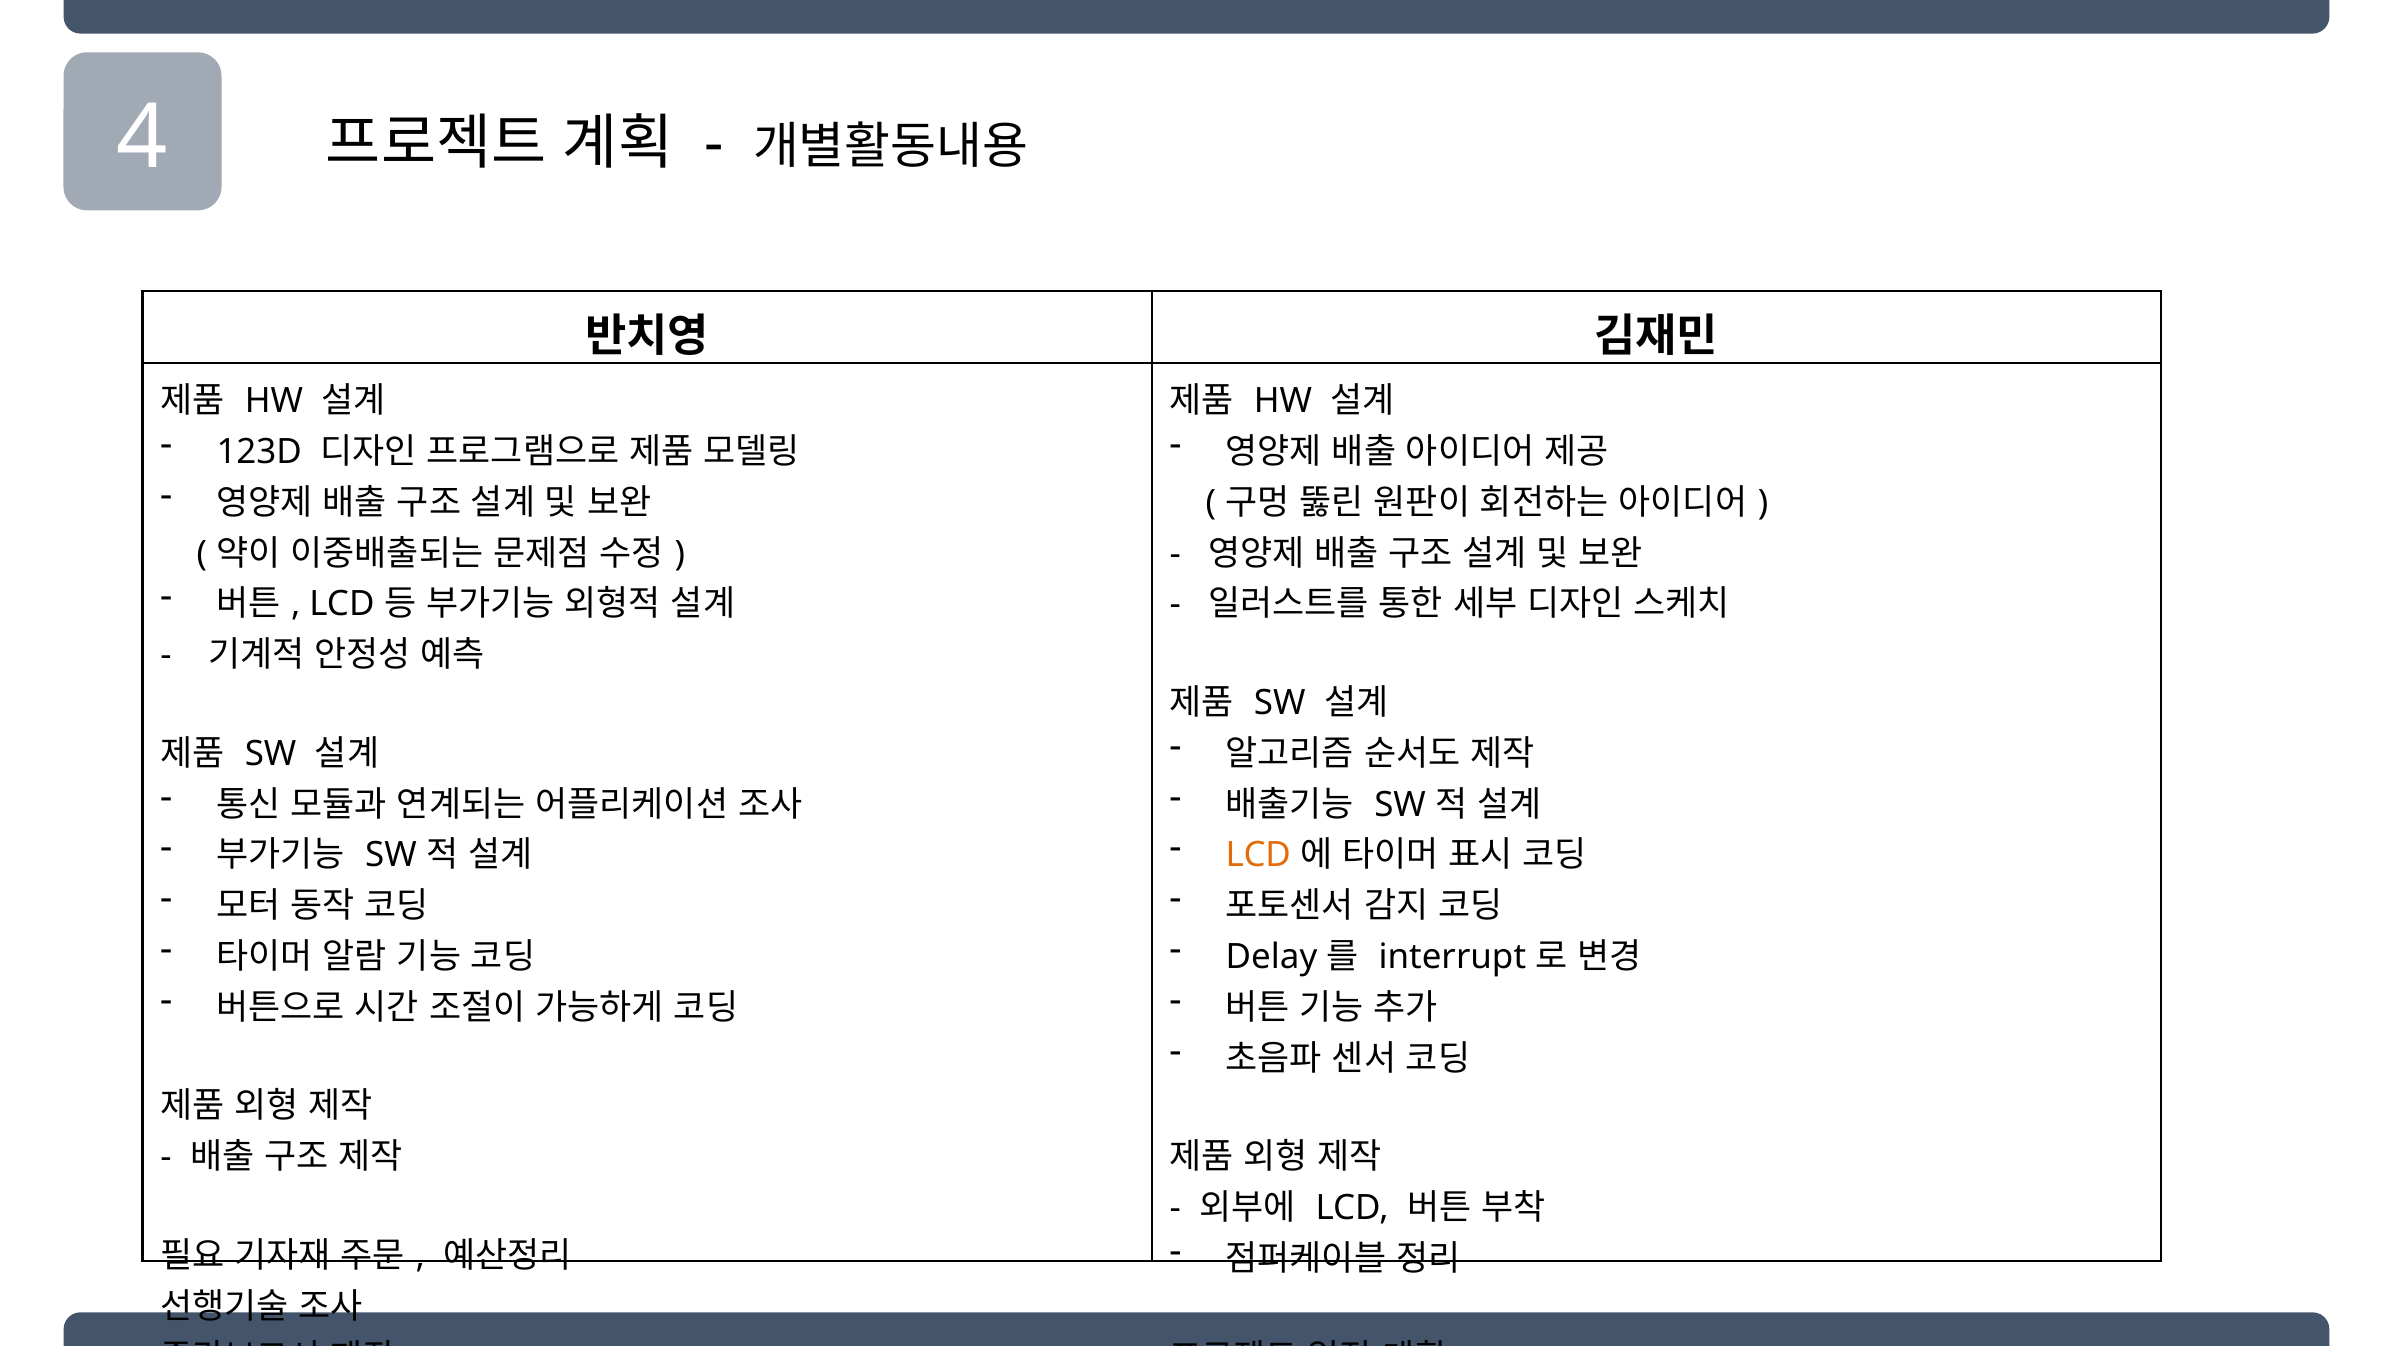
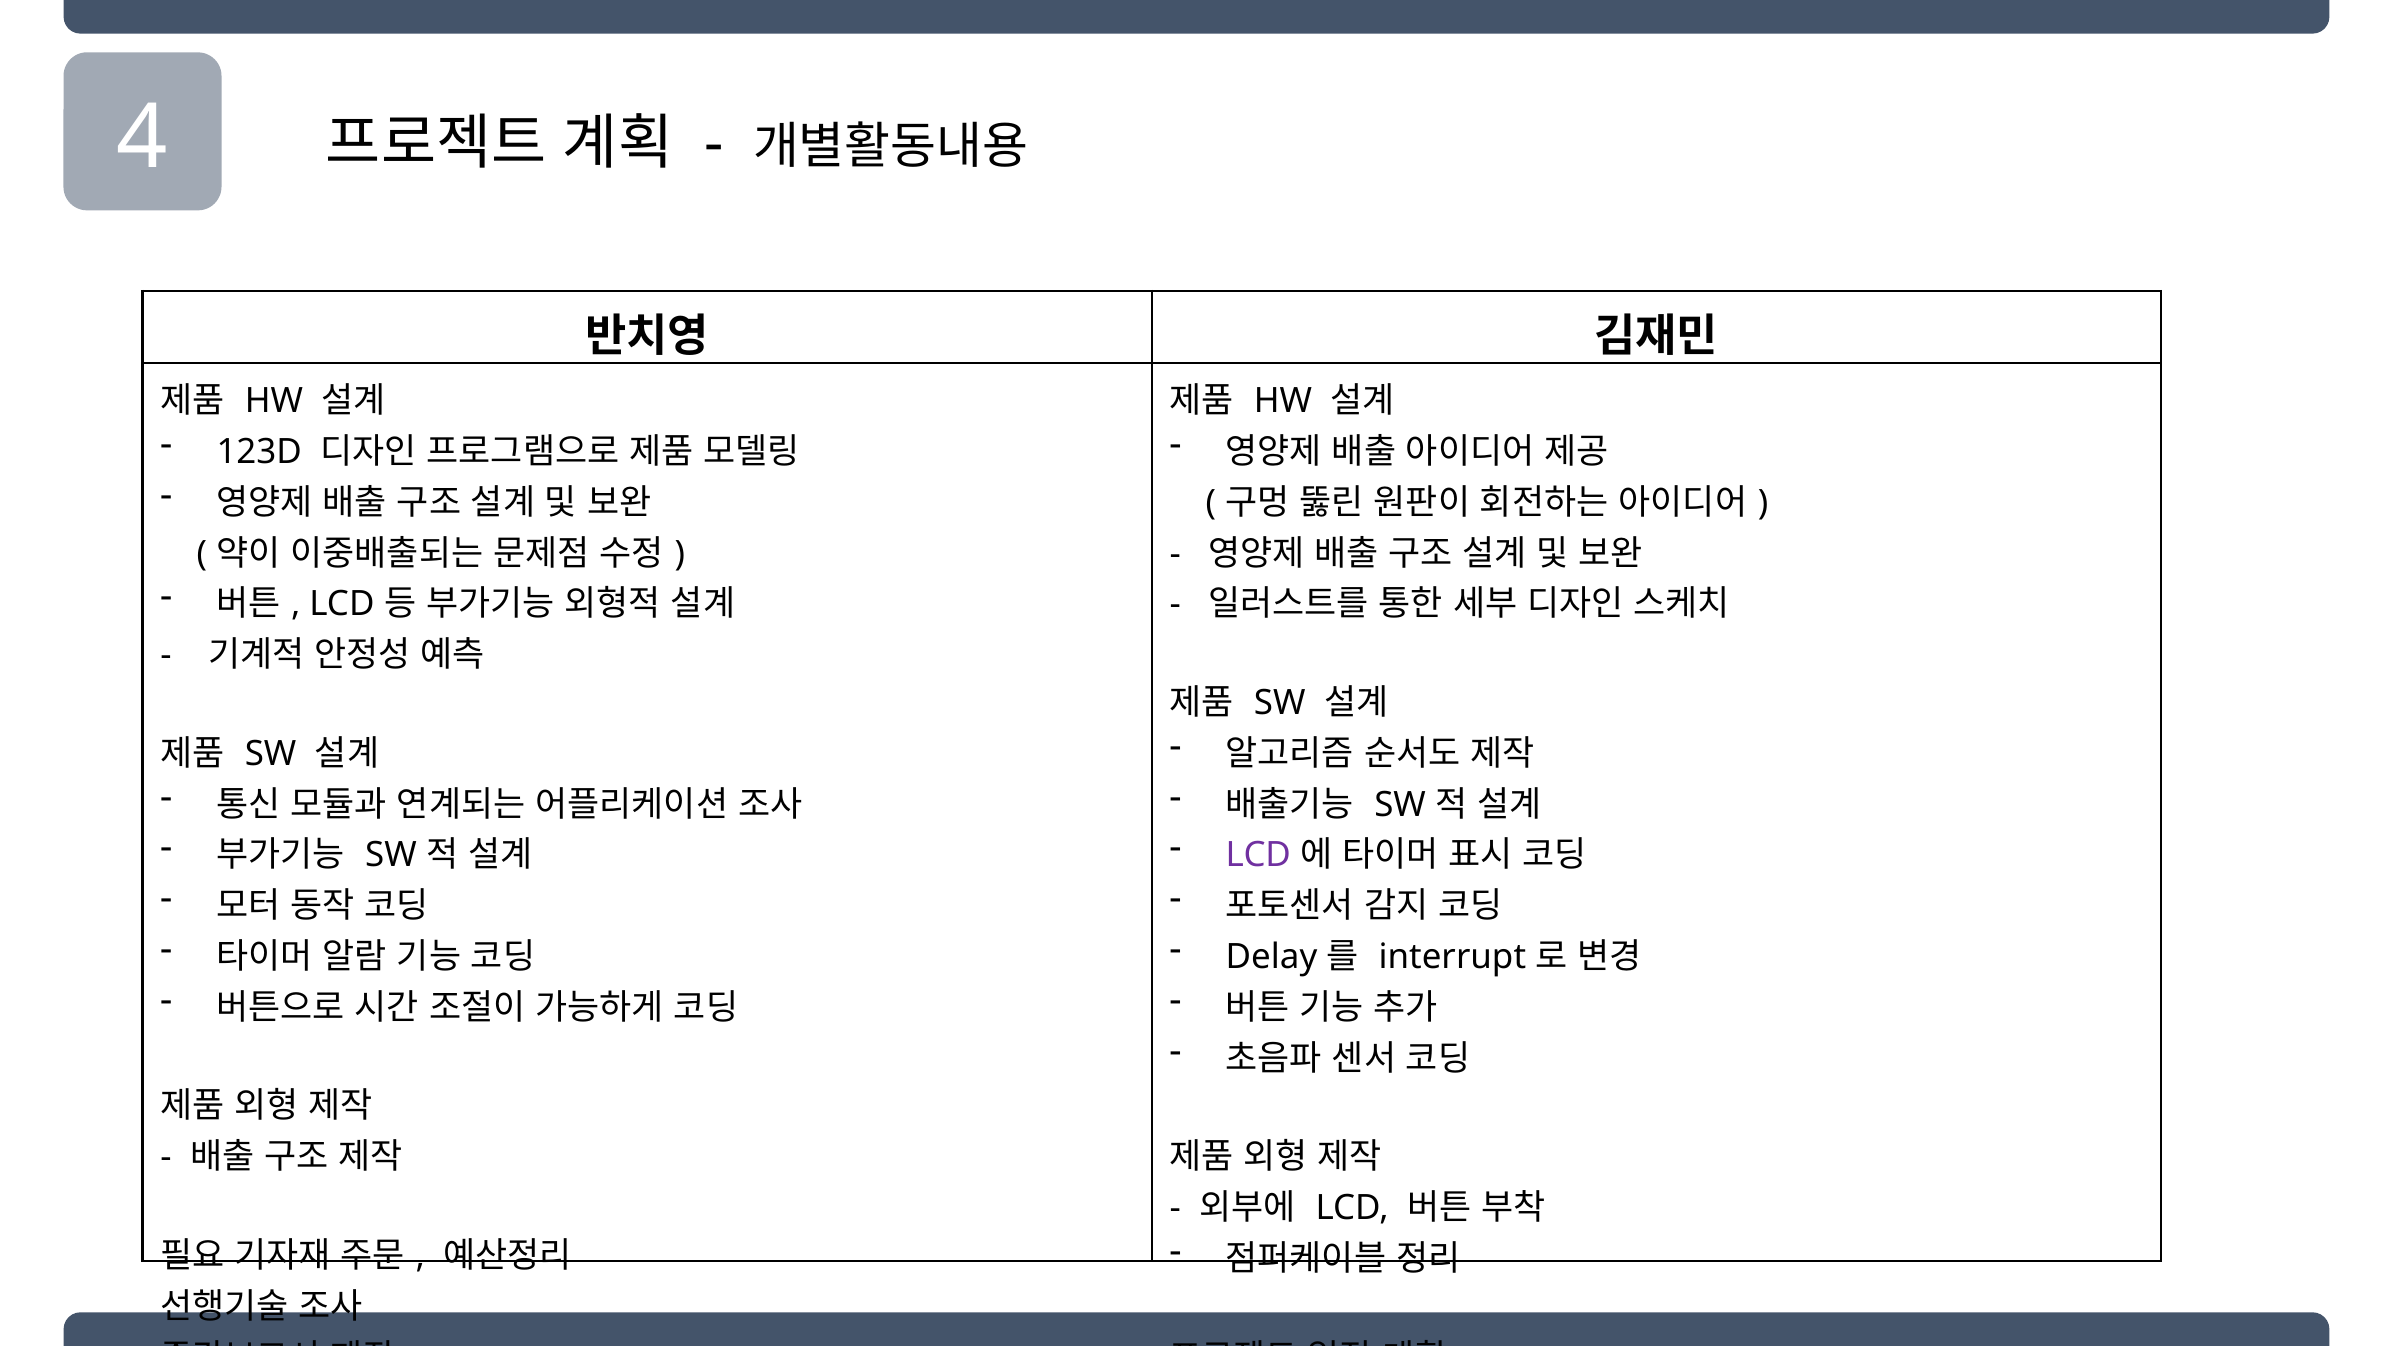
LCD colour: orange -> purple (1258, 855)
